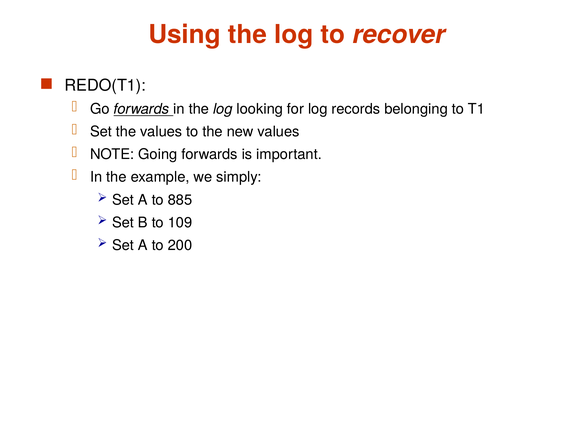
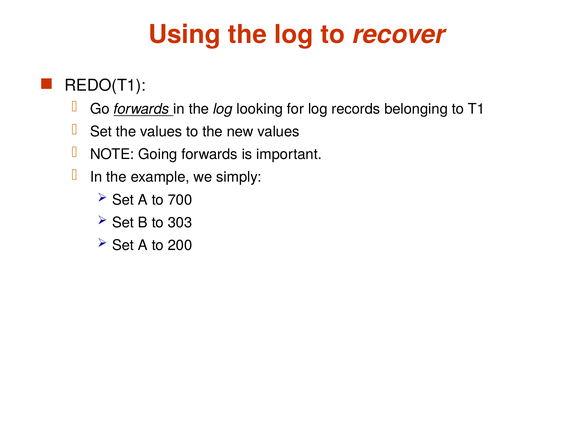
885: 885 -> 700 (180, 200)
109: 109 -> 303 (180, 222)
